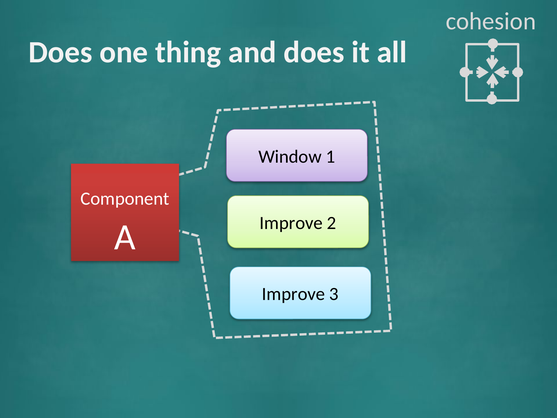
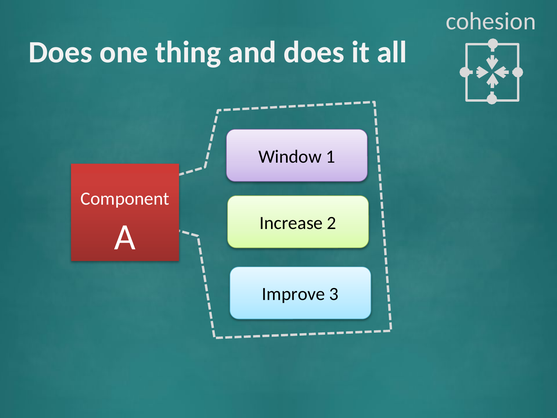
Improve: Improve -> Increase (291, 223)
